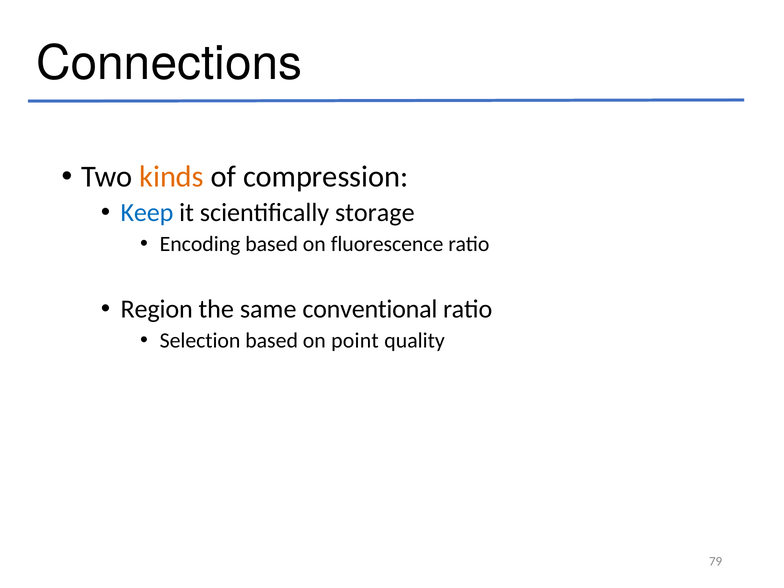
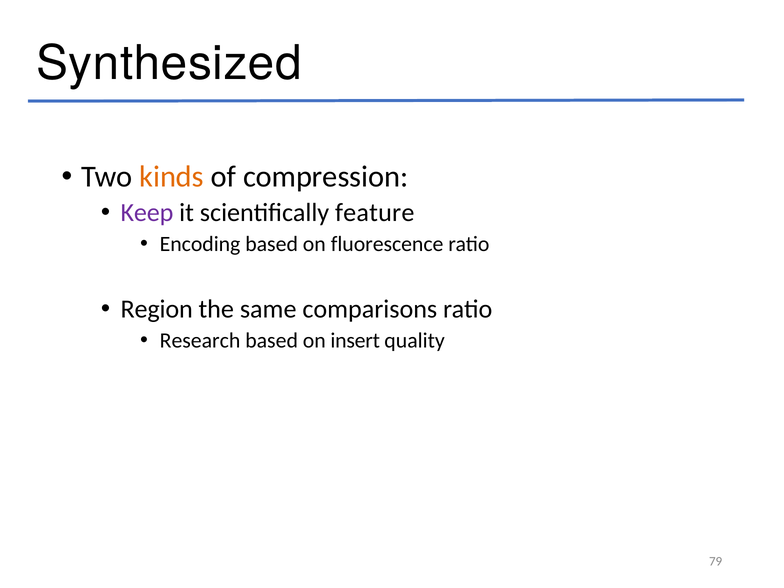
Connections: Connections -> Synthesized (169, 64)
Keep colour: blue -> purple (147, 213)
storage: storage -> feature (375, 213)
conventional: conventional -> comparisons (370, 309)
Selection: Selection -> Research (200, 340)
point: point -> insert (355, 340)
